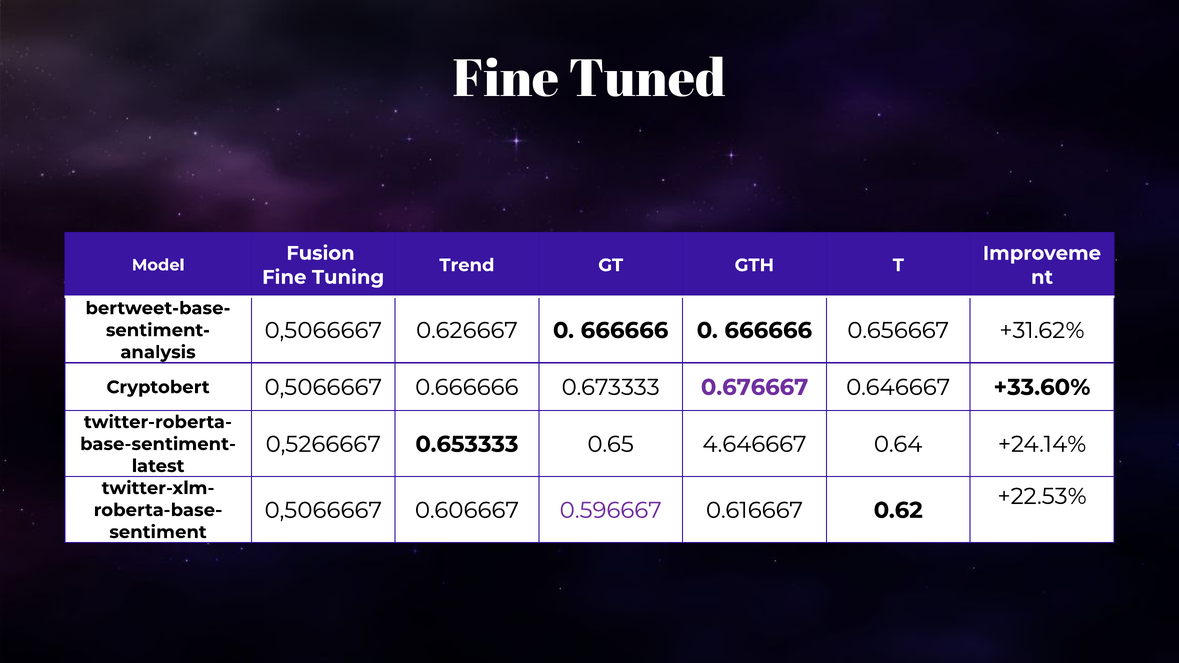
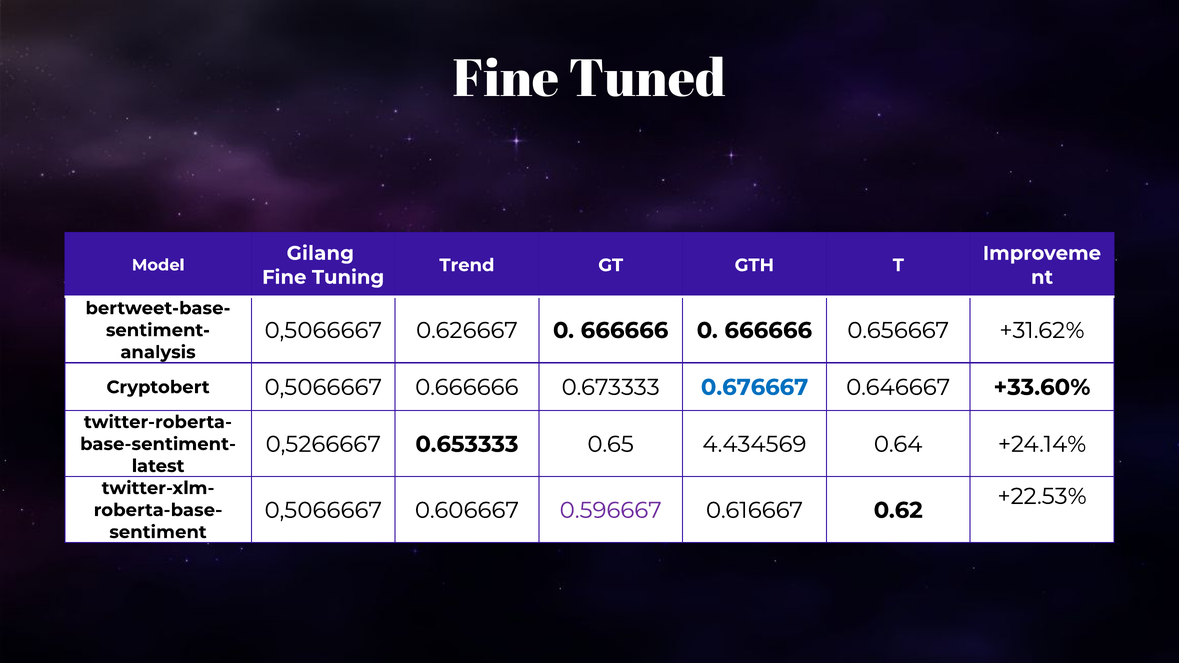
Fusion: Fusion -> Gilang (320, 253)
0.676667 colour: purple -> blue (755, 387)
4.646667: 4.646667 -> 4.434569 (754, 444)
